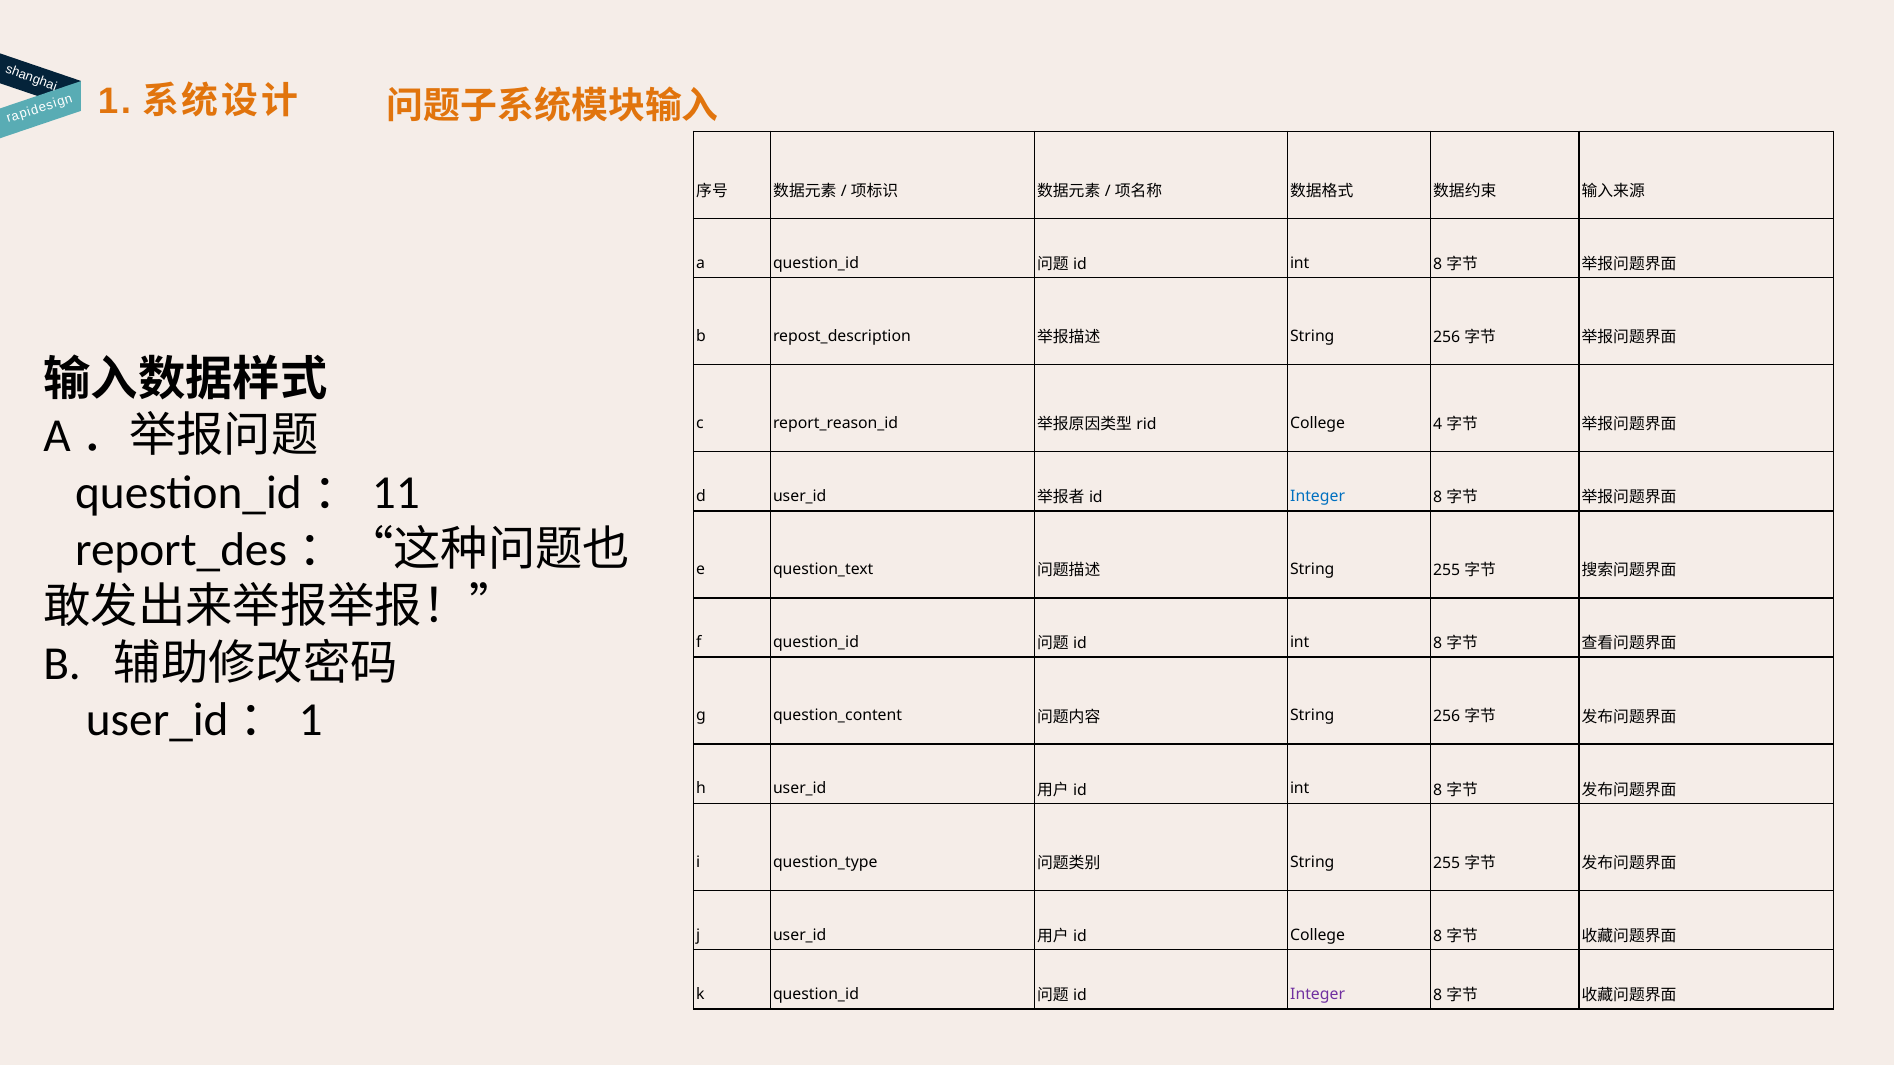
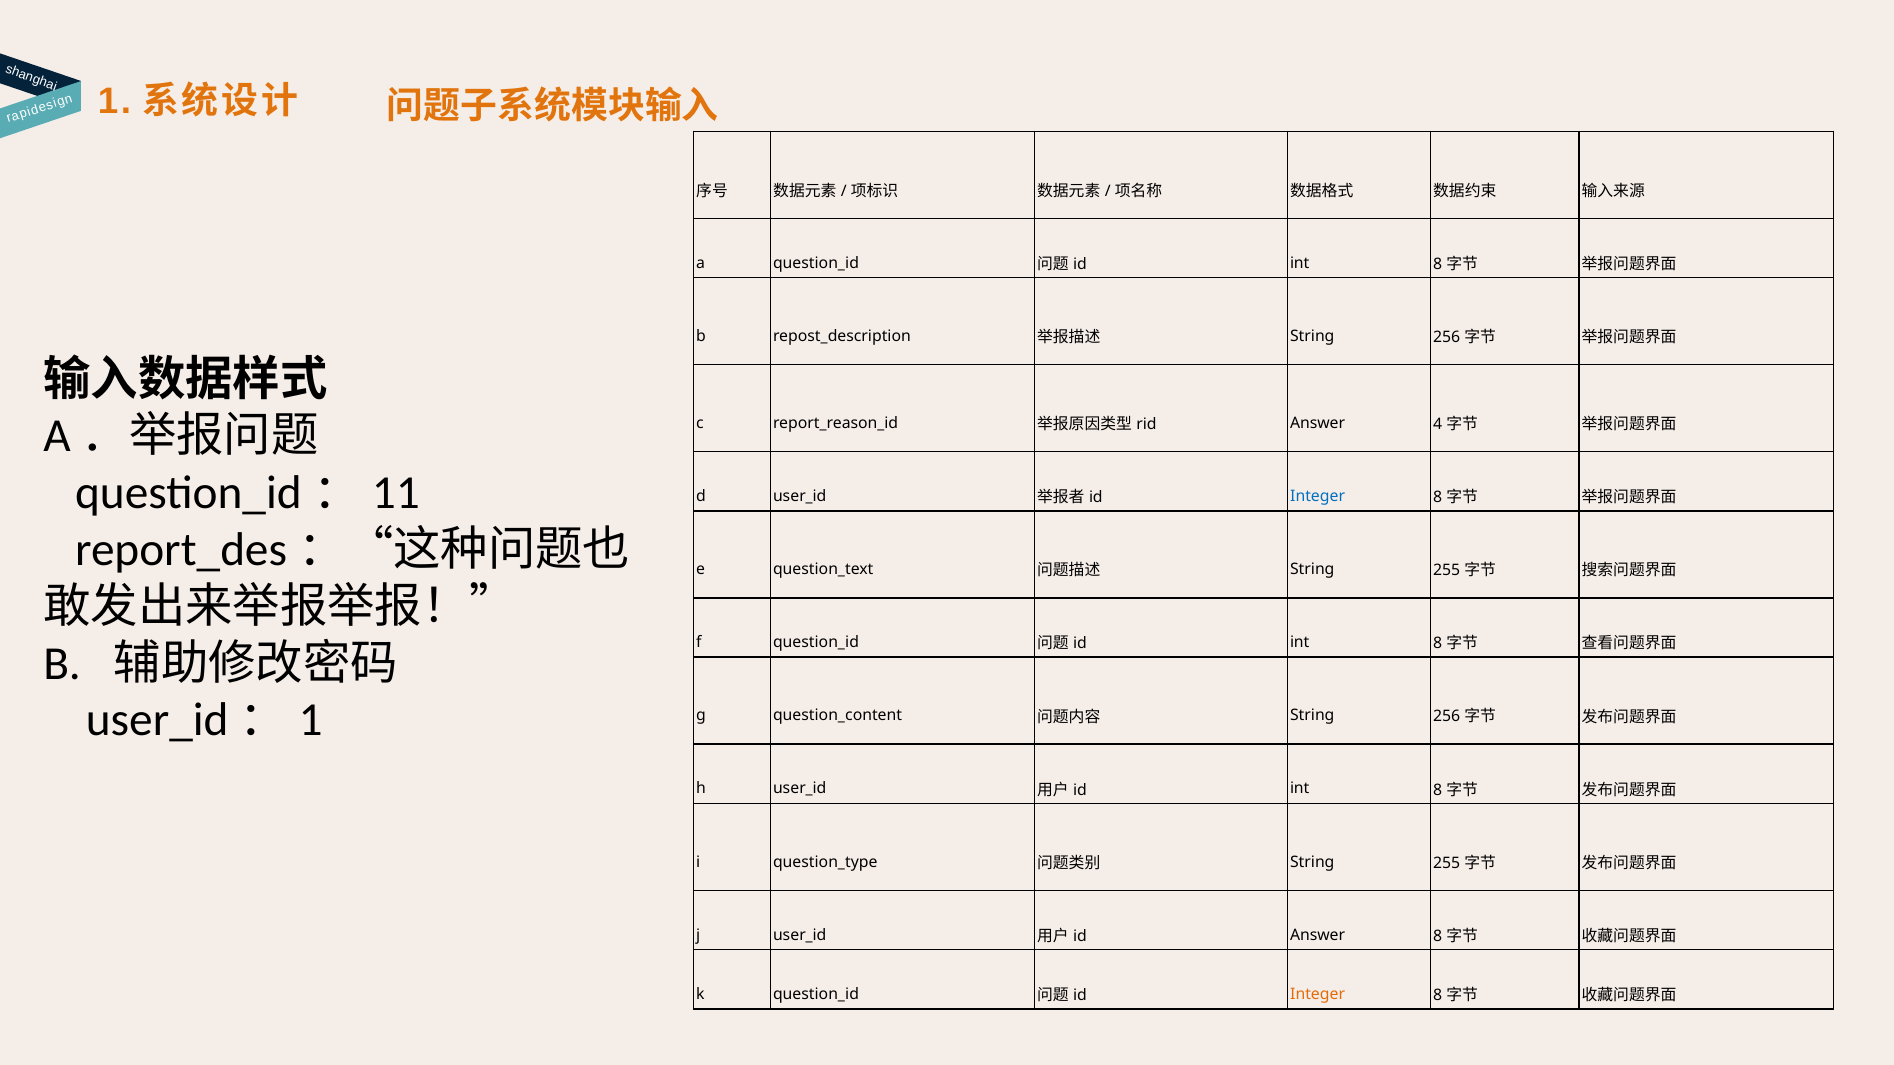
College: College -> Answer (1318, 423)
College: College -> Answer (1318, 935)
Integer colour: purple -> orange (1318, 995)
